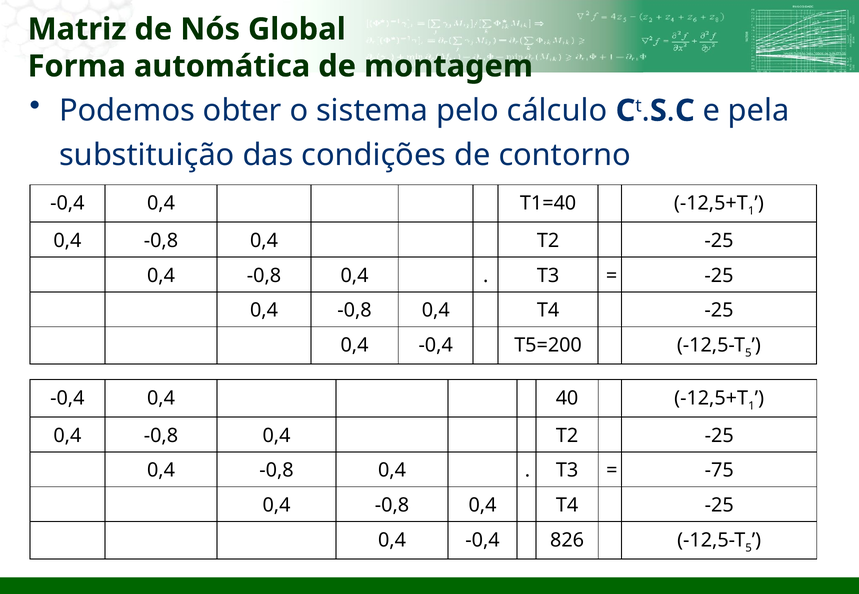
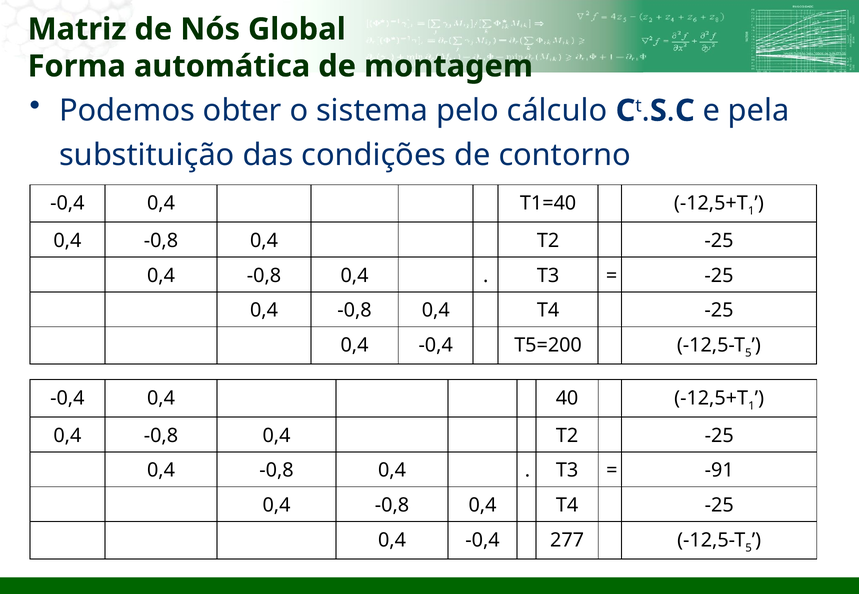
-75: -75 -> -91 (719, 471)
826: 826 -> 277 (567, 541)
